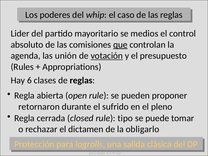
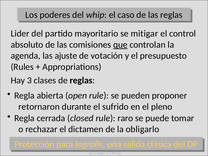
medios: medios -> mitigar (144, 34)
unión: unión -> ajuste (66, 56)
votación underline: present -> none (107, 56)
6: 6 -> 3 (29, 80)
tipo: tipo -> raro (125, 118)
